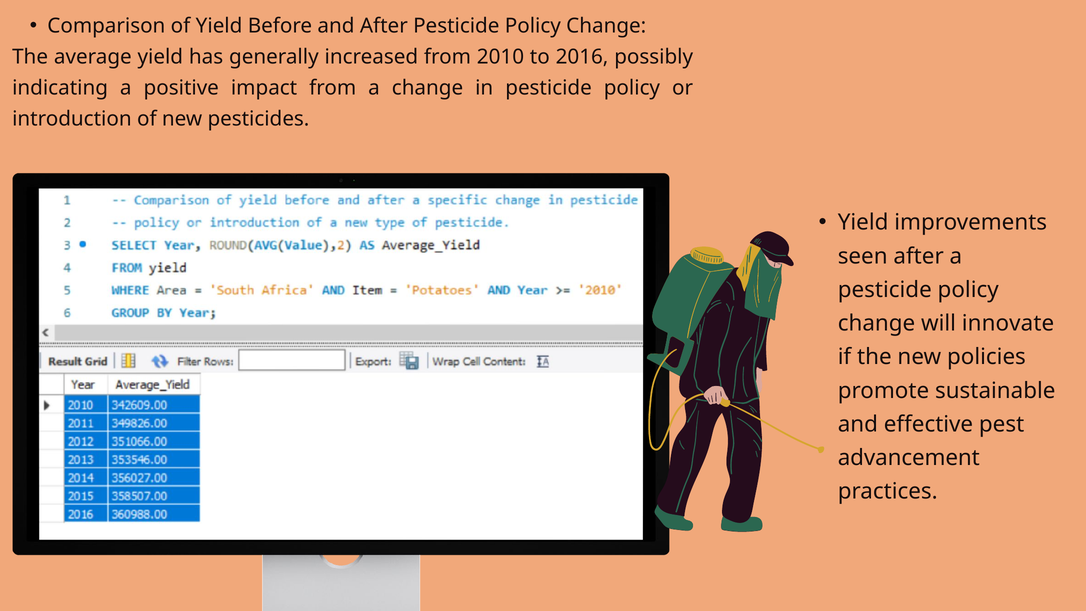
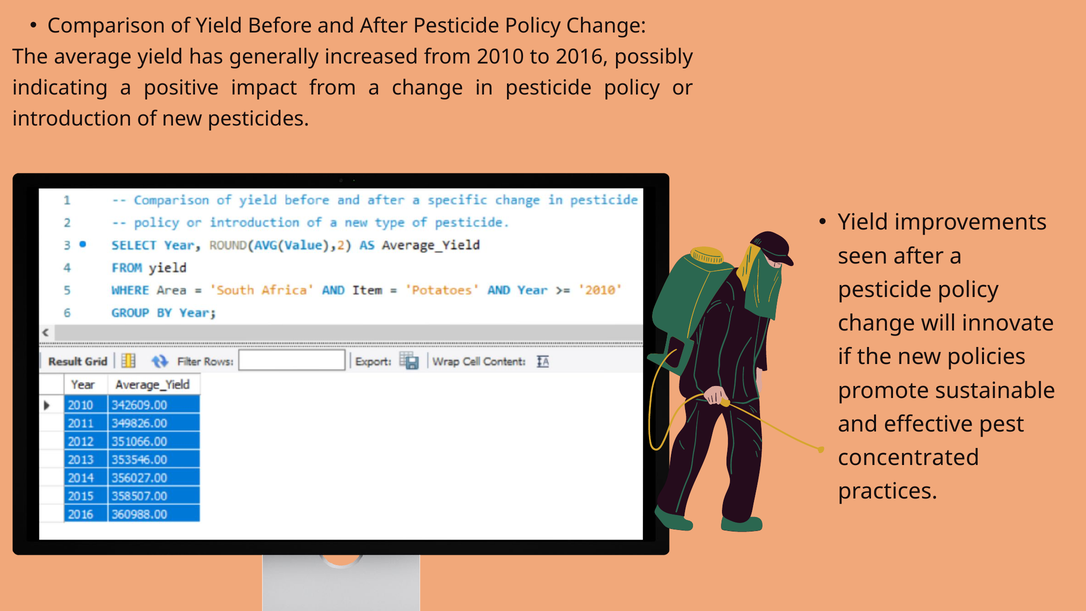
advancement: advancement -> concentrated (909, 458)
